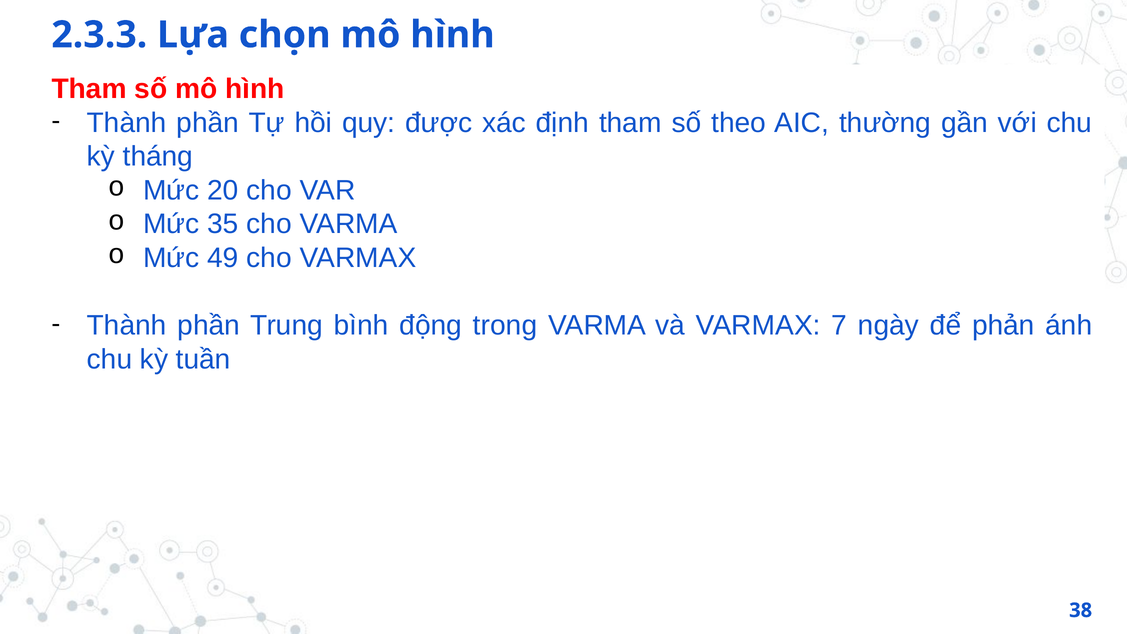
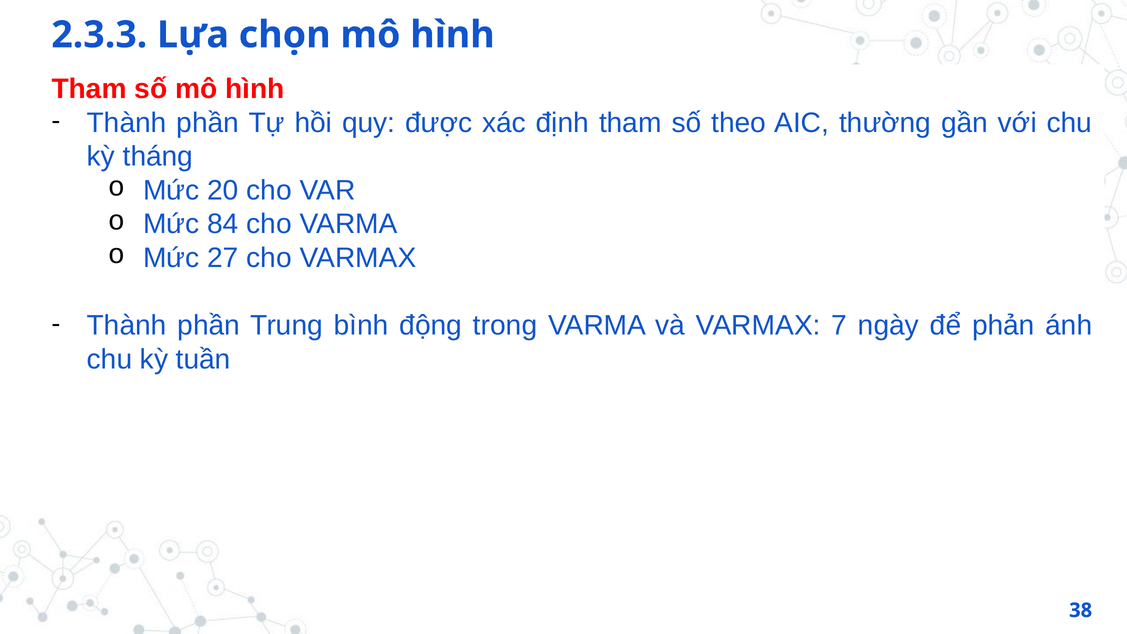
35: 35 -> 84 (223, 224)
49: 49 -> 27 (223, 258)
